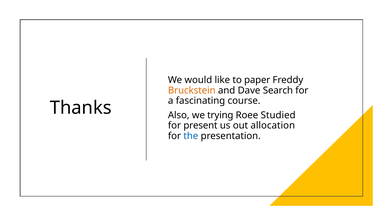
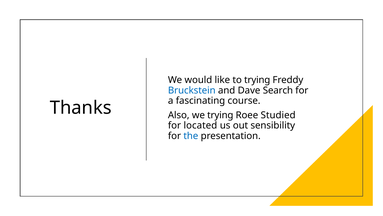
to paper: paper -> trying (257, 80)
Bruckstein colour: orange -> blue (192, 90)
present: present -> located (200, 125)
allocation: allocation -> sensibility (273, 125)
